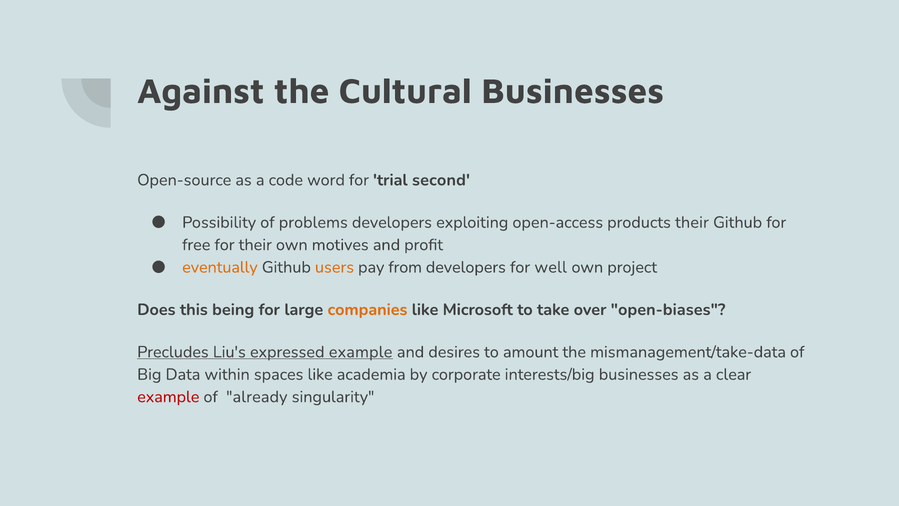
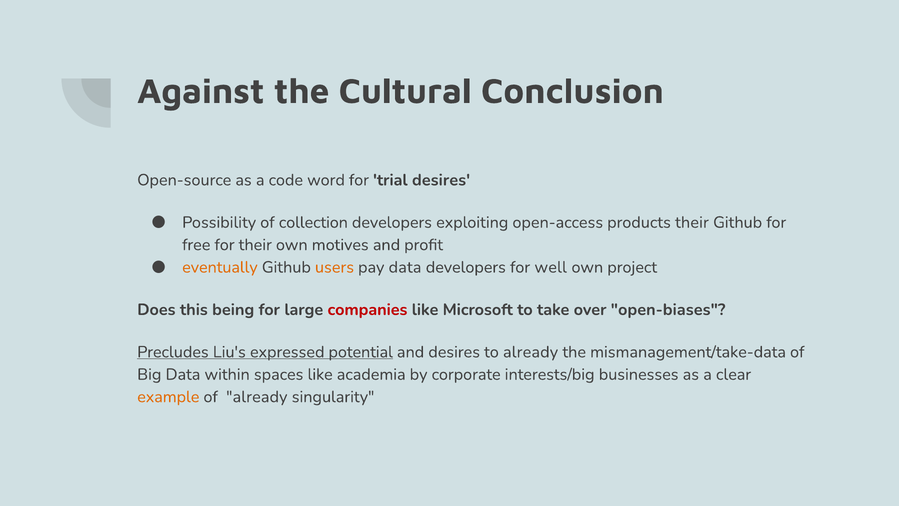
Cultural Businesses: Businesses -> Conclusion (573, 91)
trial second: second -> desires (441, 180)
problems: problems -> collection (313, 222)
pay from: from -> data (405, 267)
companies colour: orange -> red (367, 309)
expressed example: example -> potential (361, 352)
to amount: amount -> already (531, 352)
example colour: red -> orange (168, 397)
